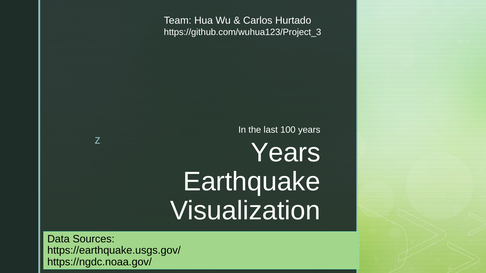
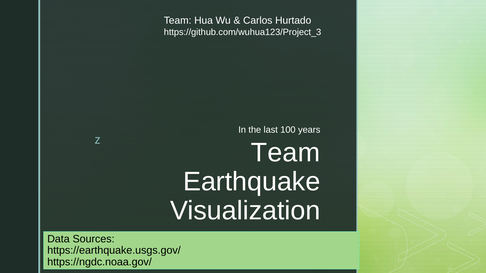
Years: Years -> Team (285, 153)
